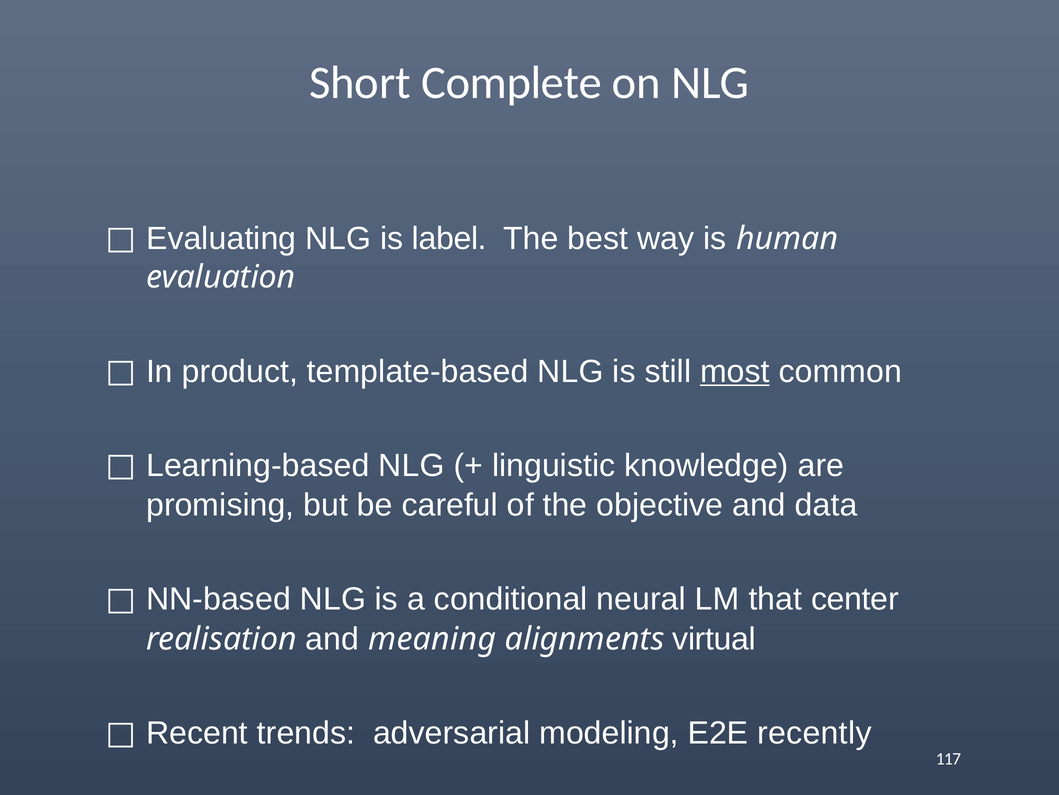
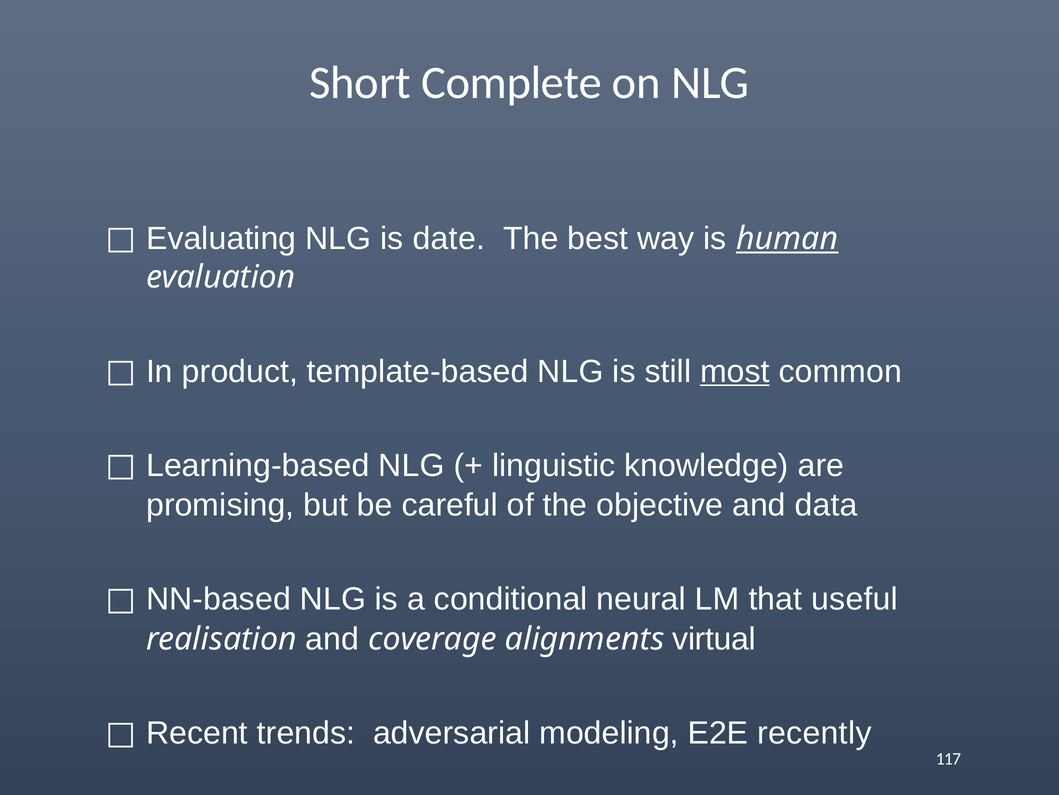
label: label -> date (449, 238)
human underline: none -> present (787, 238)
center: center -> useful (855, 599)
meaning: meaning -> coverage (432, 639)
